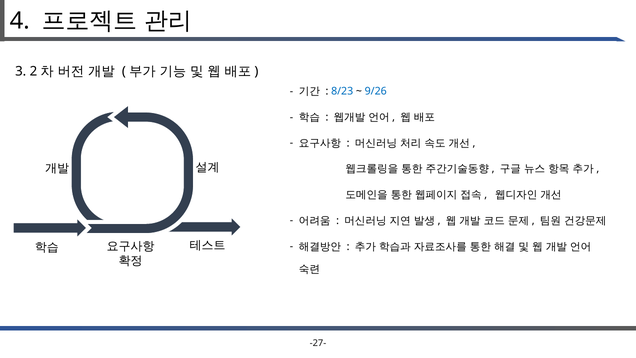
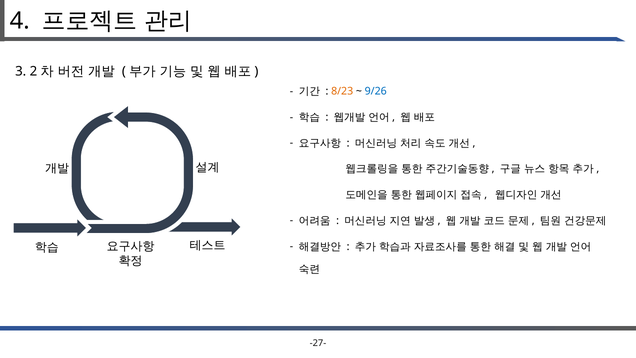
8/23 colour: blue -> orange (342, 91)
